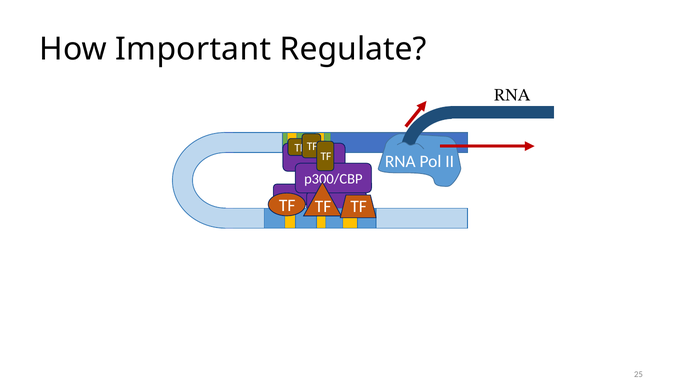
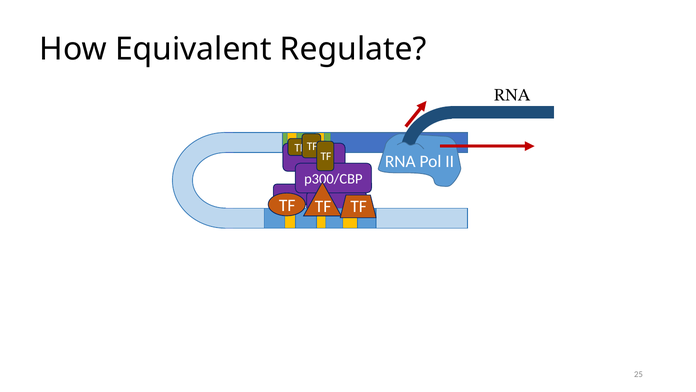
Important: Important -> Equivalent (193, 49)
